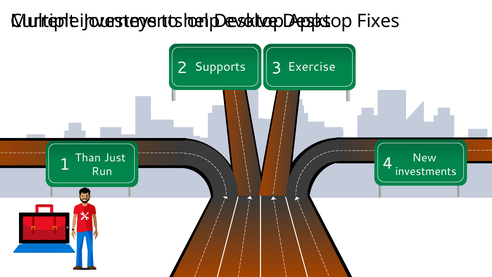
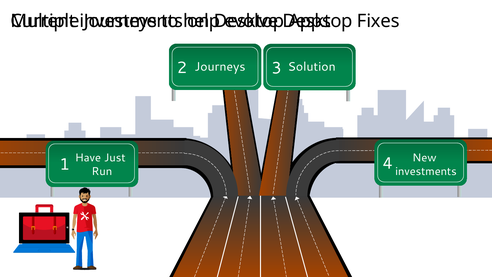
Exercise: Exercise -> Solution (312, 67)
Supports: Supports -> Journeys (220, 67)
Than: Than -> Have (88, 158)
